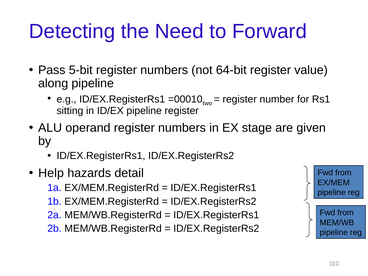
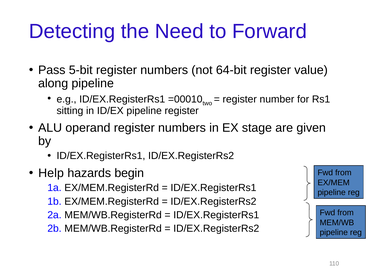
detail: detail -> begin (129, 173)
